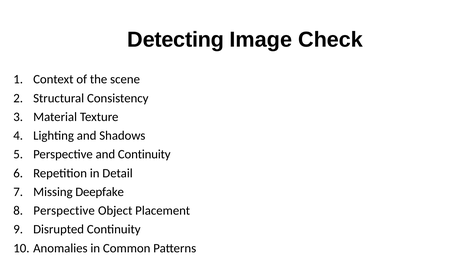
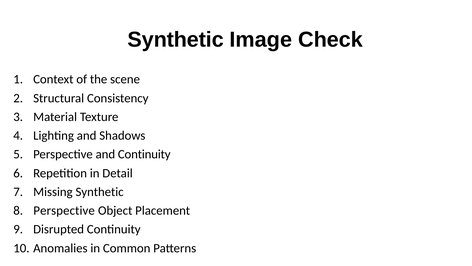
Detecting: Detecting -> Synthetic (176, 40)
Missing Deepfake: Deepfake -> Synthetic (100, 192)
